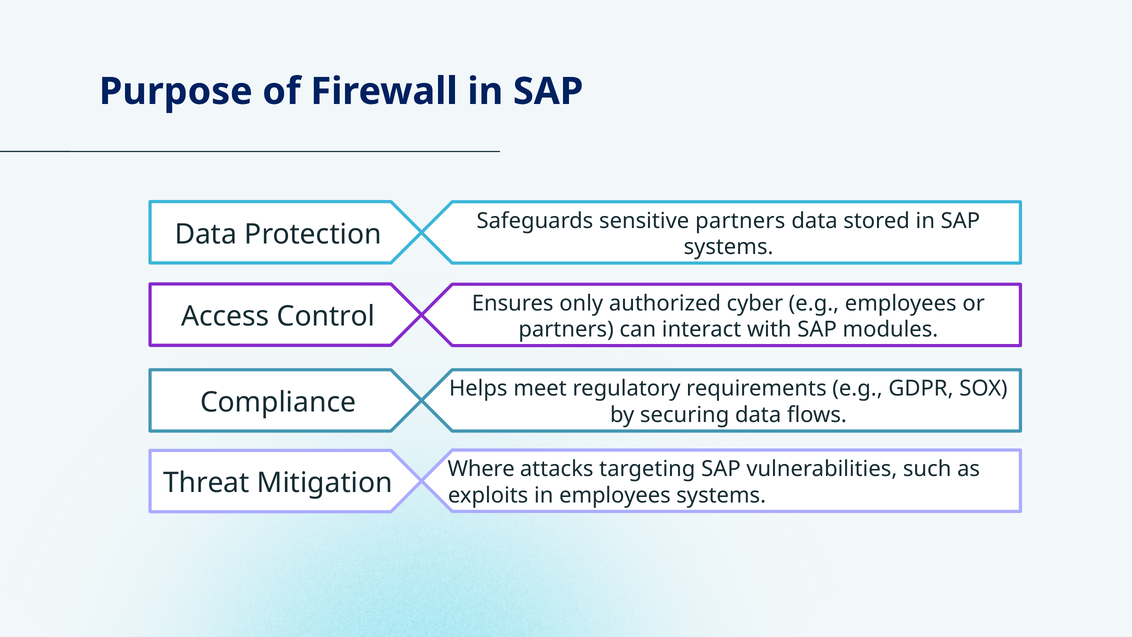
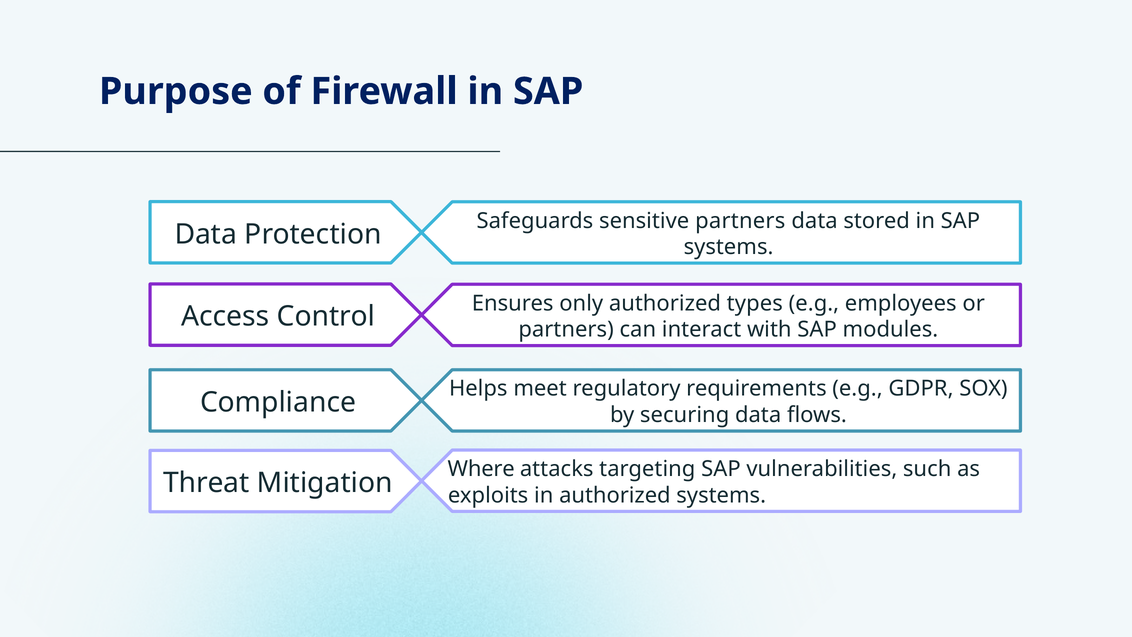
cyber: cyber -> types (755, 303)
in employees: employees -> authorized (615, 495)
